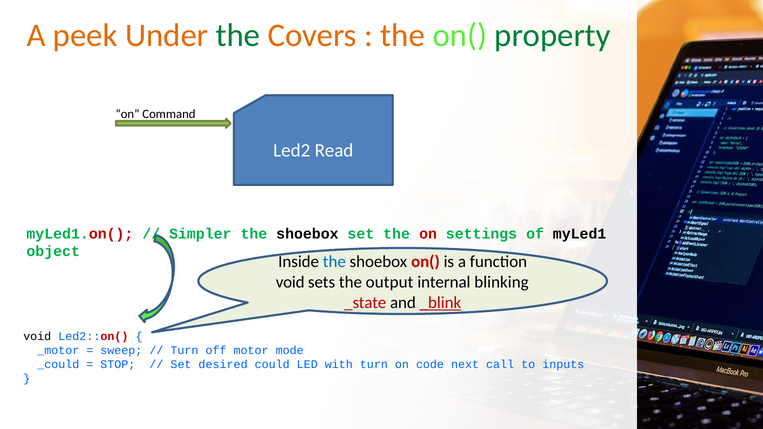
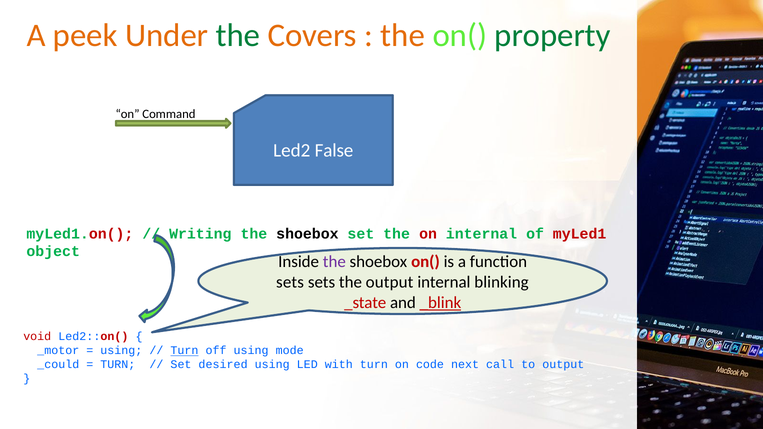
Read: Read -> False (334, 150)
Simpler: Simpler -> Writing (200, 234)
on settings: settings -> internal (482, 234)
myLed1 colour: black -> red (580, 234)
the colour: blue -> purple (334, 262)
void: void -> sets (290, 282)
void colour: black -> red (37, 337)
sweep: sweep -> using (121, 351)
Turn underline: none -> present (184, 351)
off motor: motor -> using (251, 351)
STOP: STOP -> TURN (118, 365)
desired could: could -> using (272, 365)
to inputs: inputs -> output (563, 365)
